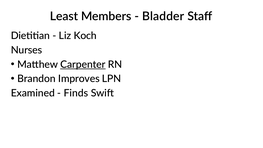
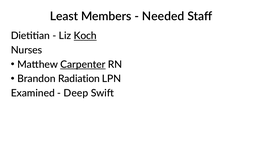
Bladder: Bladder -> Needed (163, 16)
Koch underline: none -> present (85, 36)
Improves: Improves -> Radiation (79, 79)
Finds: Finds -> Deep (76, 93)
